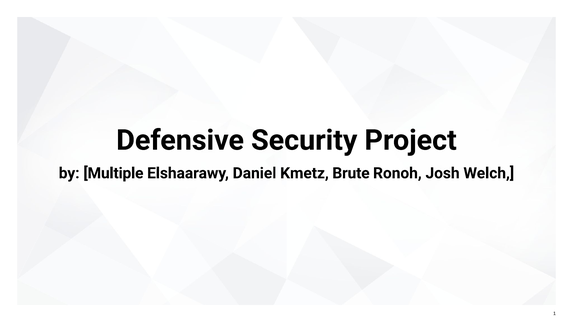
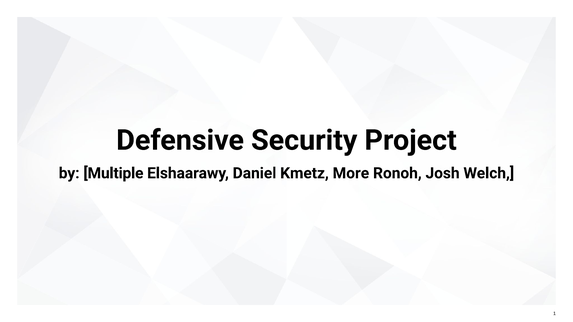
Brute: Brute -> More (351, 173)
